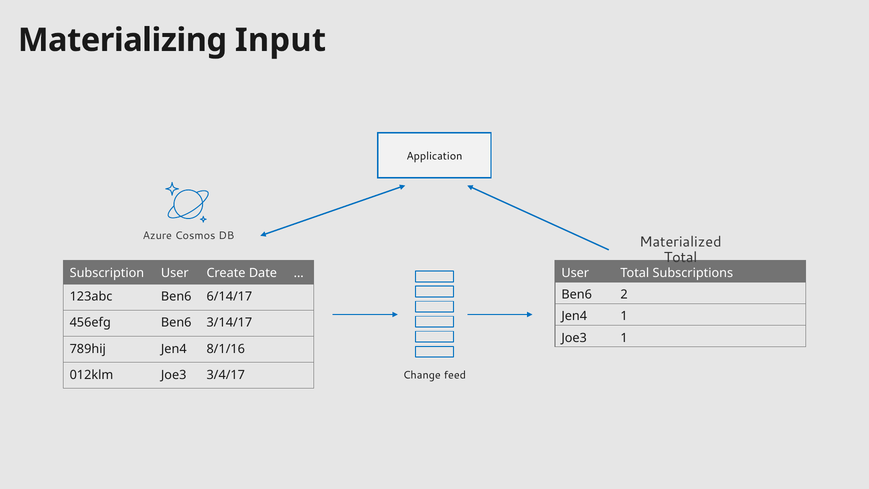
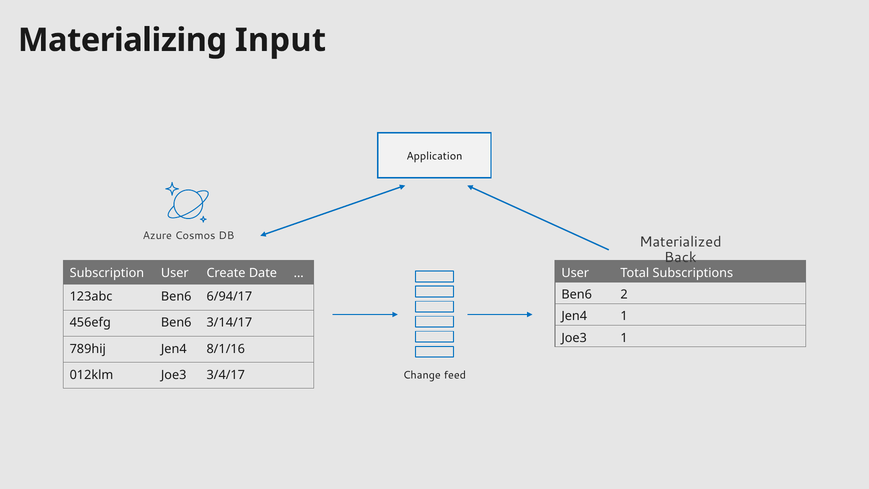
Total: Total -> Back (680, 257)
6/14/17: 6/14/17 -> 6/94/17 (229, 297)
